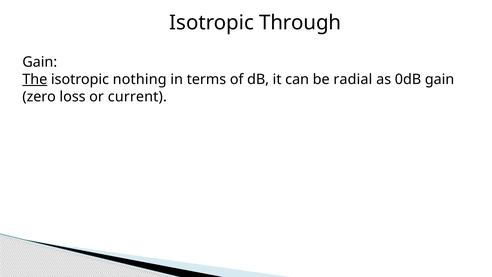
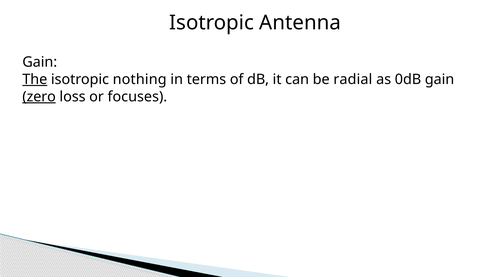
Through: Through -> Antenna (300, 23)
zero underline: none -> present (39, 97)
current: current -> focuses (137, 97)
